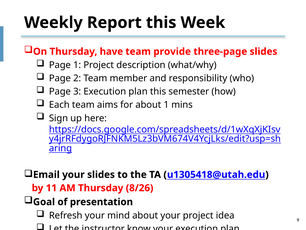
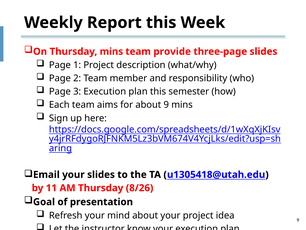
Thursday have: have -> mins (111, 51)
about 1: 1 -> 9 (166, 105)
